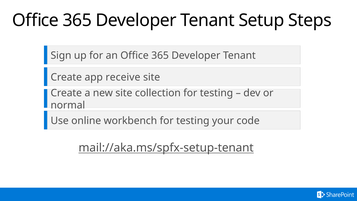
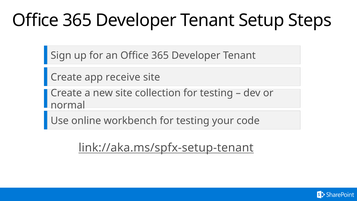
mail://aka.ms/spfx-setup-tenant: mail://aka.ms/spfx-setup-tenant -> link://aka.ms/spfx-setup-tenant (166, 148)
